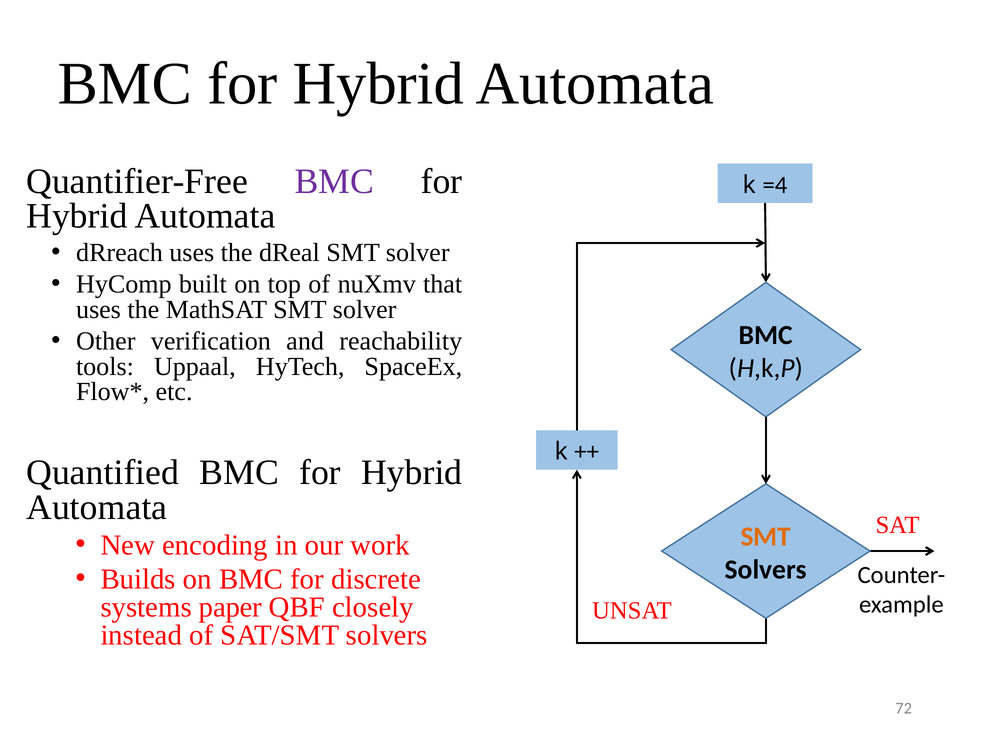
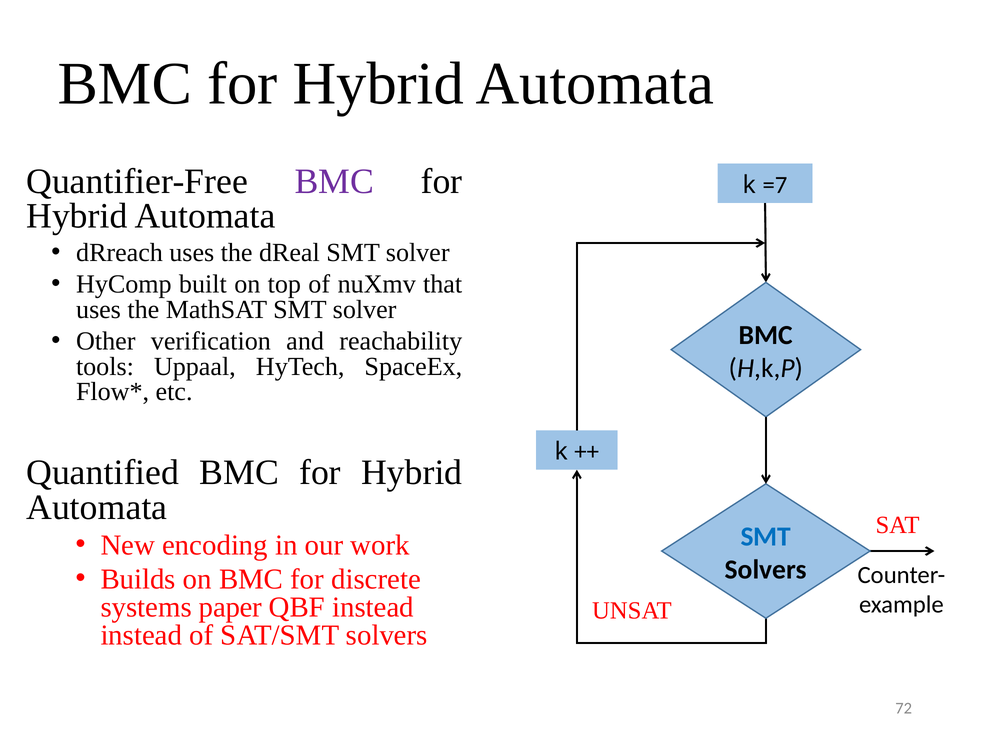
=4: =4 -> =7 (775, 185)
SMT colour: orange -> blue (766, 537)
QBF closely: closely -> instead (373, 608)
